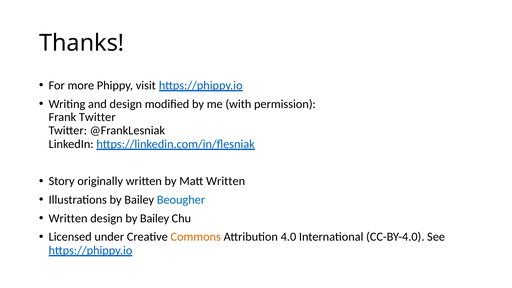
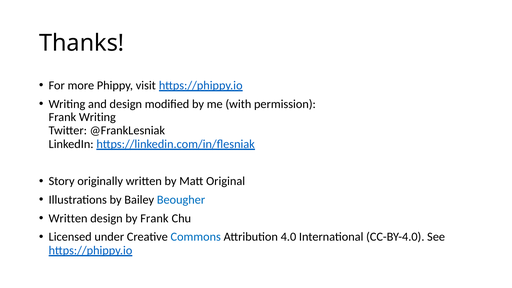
Frank Twitter: Twitter -> Writing (97, 117)
Matt Written: Written -> Original (226, 181)
design by Bailey: Bailey -> Frank (154, 218)
Commons colour: orange -> blue (196, 237)
